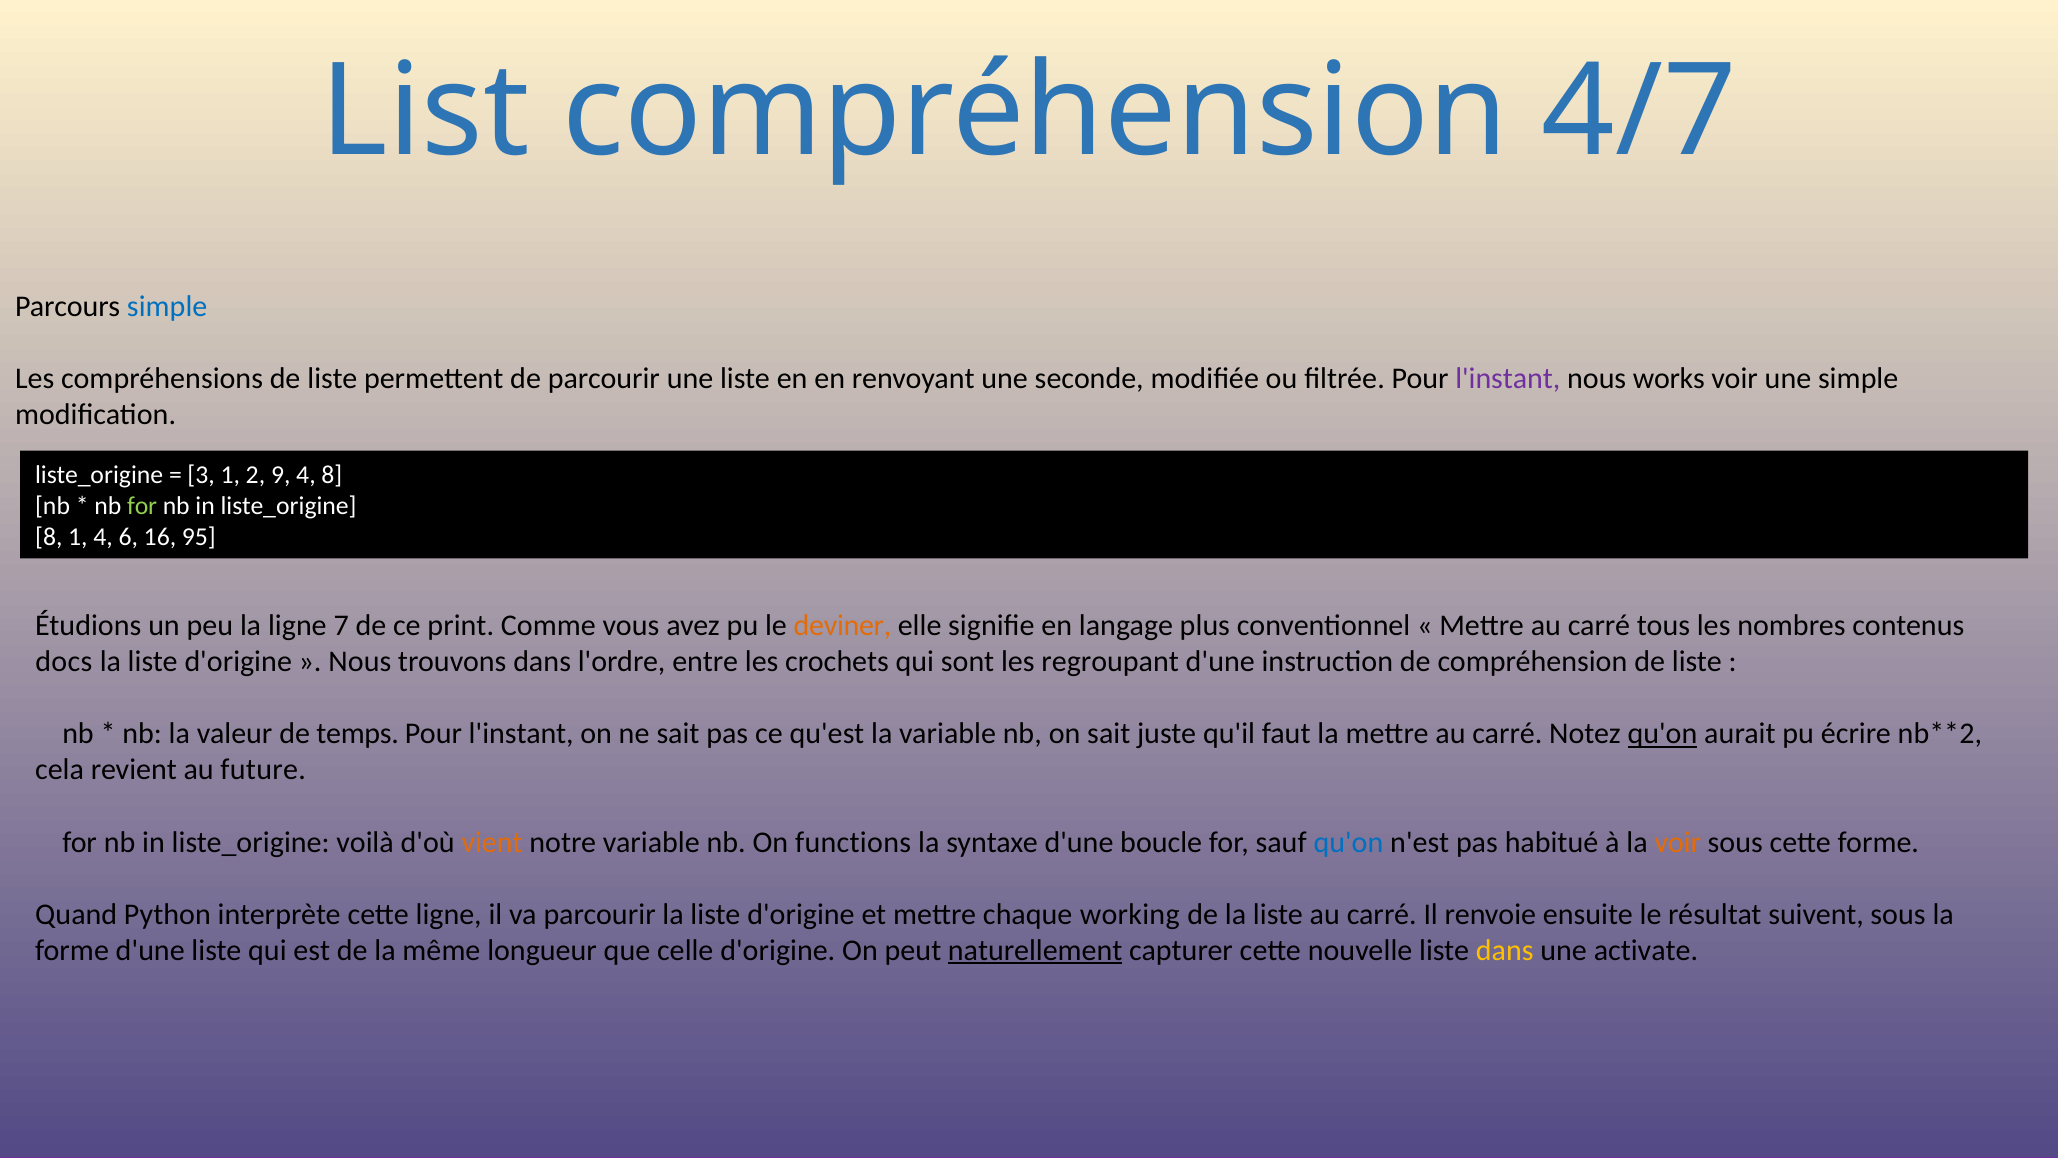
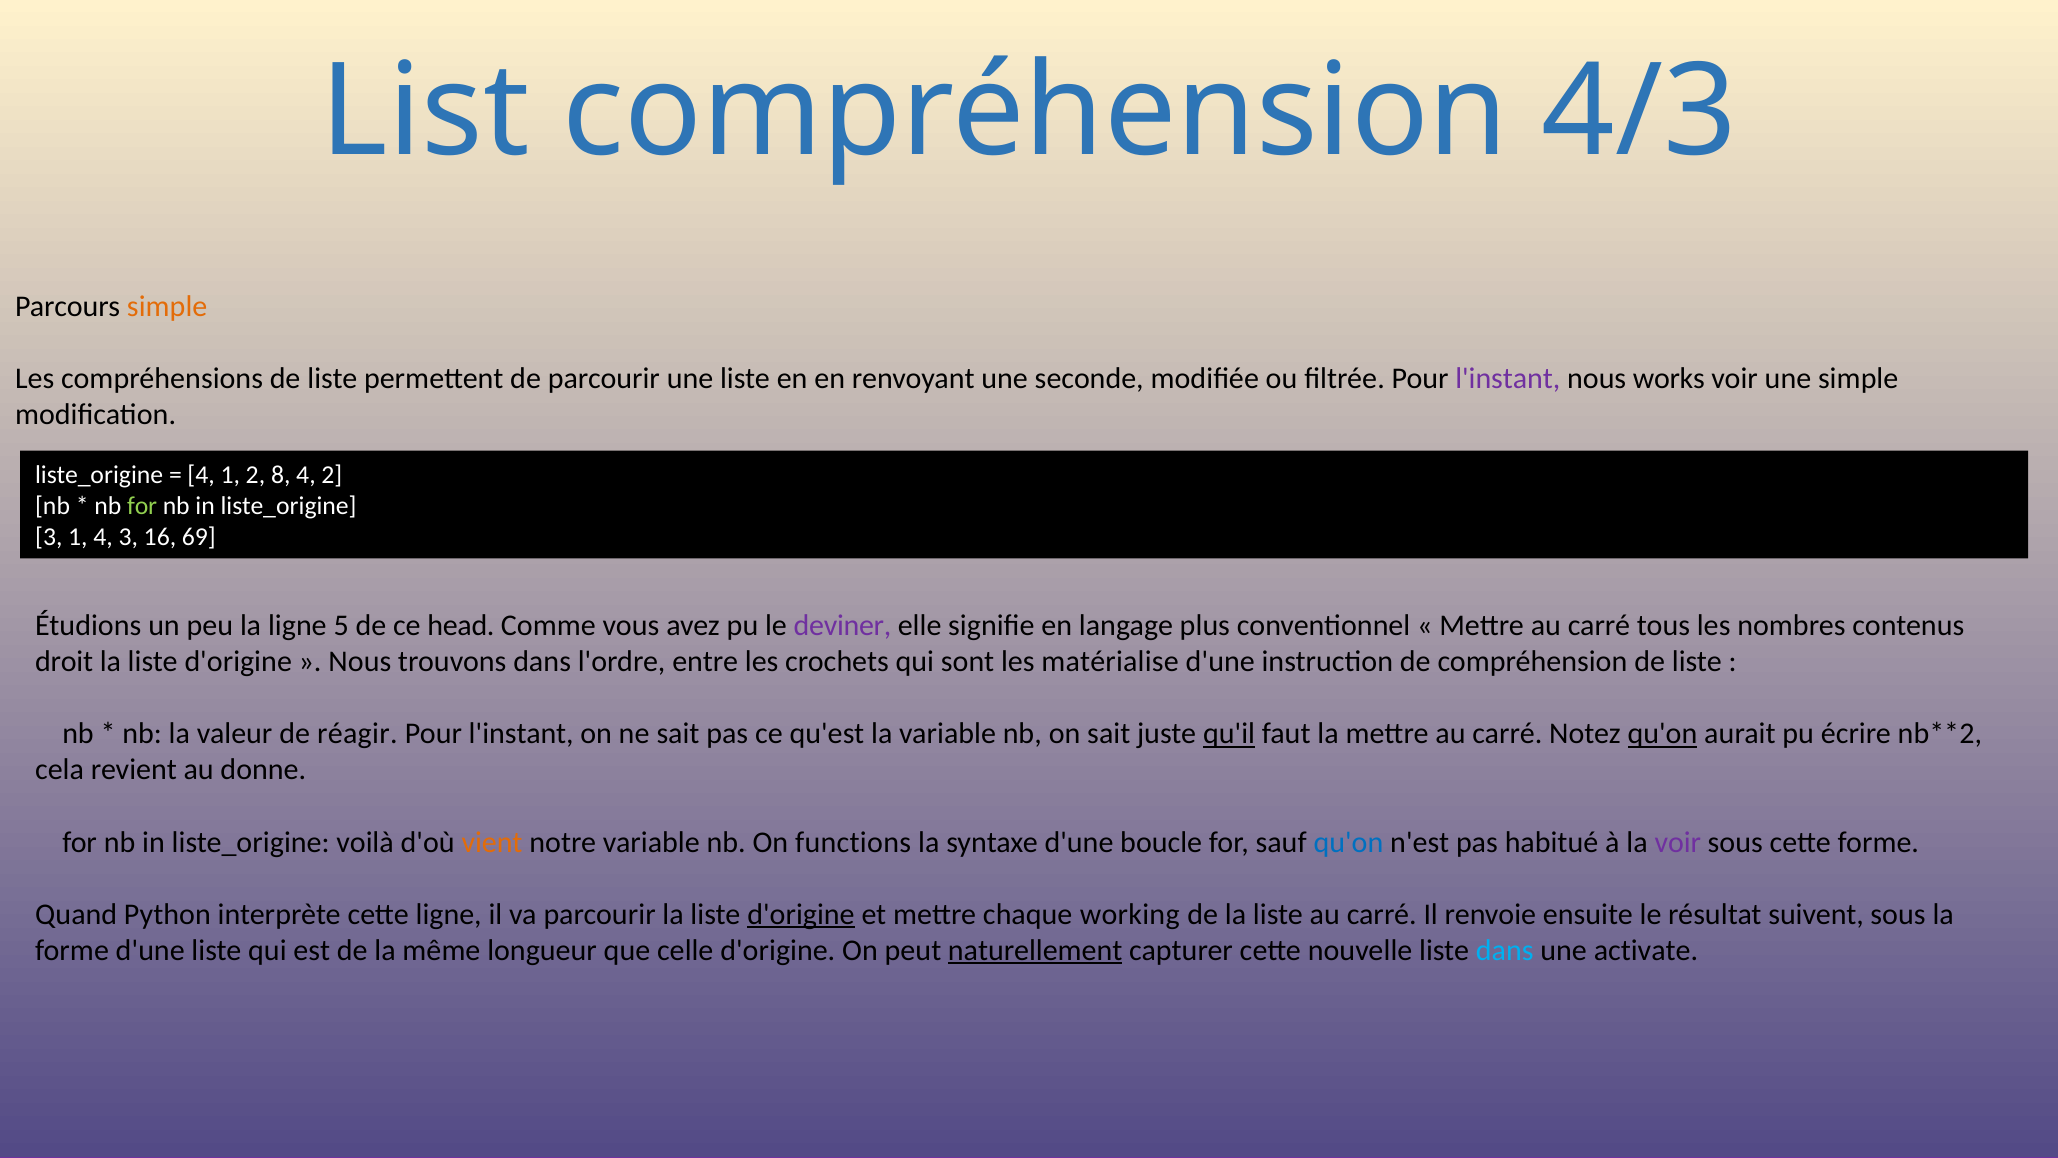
4/7: 4/7 -> 4/3 (1639, 112)
simple colour: blue -> orange (167, 306)
3: 3 -> 4 (201, 475)
9: 9 -> 8 (281, 475)
4 8: 8 -> 2 (332, 475)
8: 8 -> 3 (49, 537)
4 6: 6 -> 3 (128, 537)
95: 95 -> 69 (199, 537)
7: 7 -> 5 (341, 626)
print: print -> head (461, 626)
deviner colour: orange -> purple (842, 626)
docs: docs -> droit (64, 662)
regroupant: regroupant -> matérialise (1110, 662)
temps: temps -> réagir (357, 734)
qu'il underline: none -> present (1229, 734)
future: future -> donne (263, 770)
voir colour: orange -> purple (1678, 842)
d'origine underline: none -> present (801, 914)
dans colour: yellow -> light blue (1505, 950)
